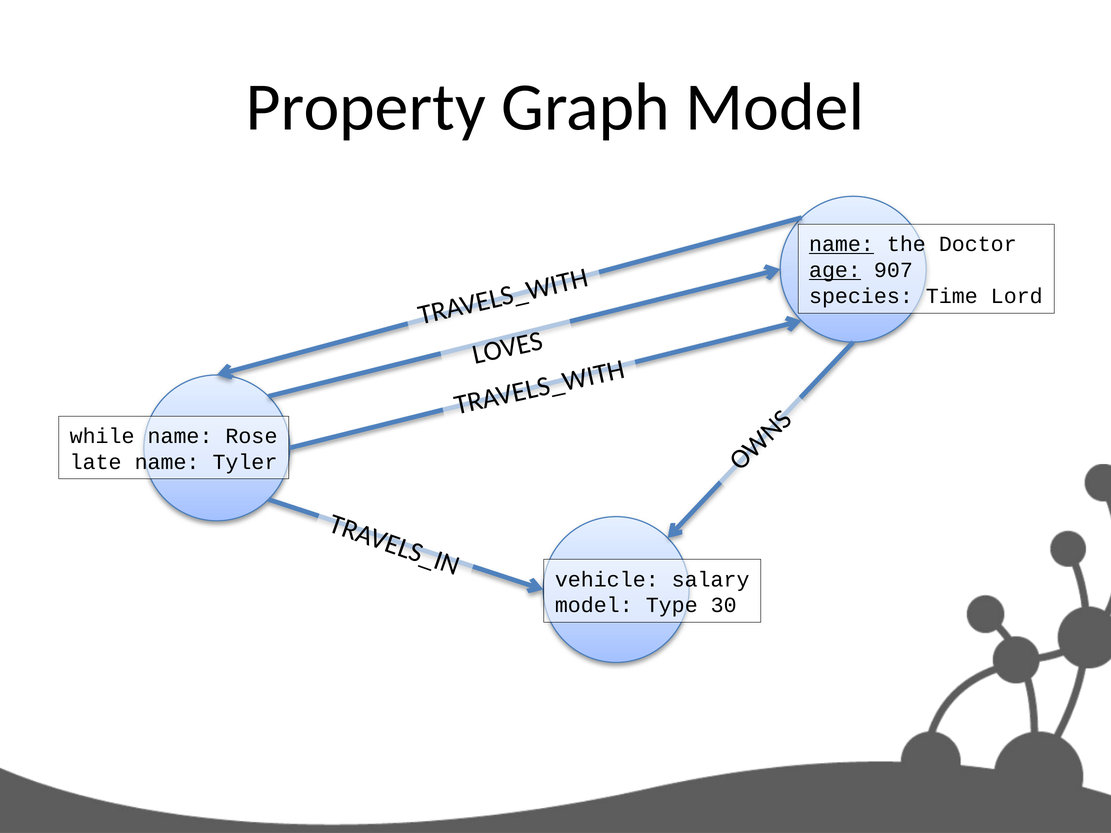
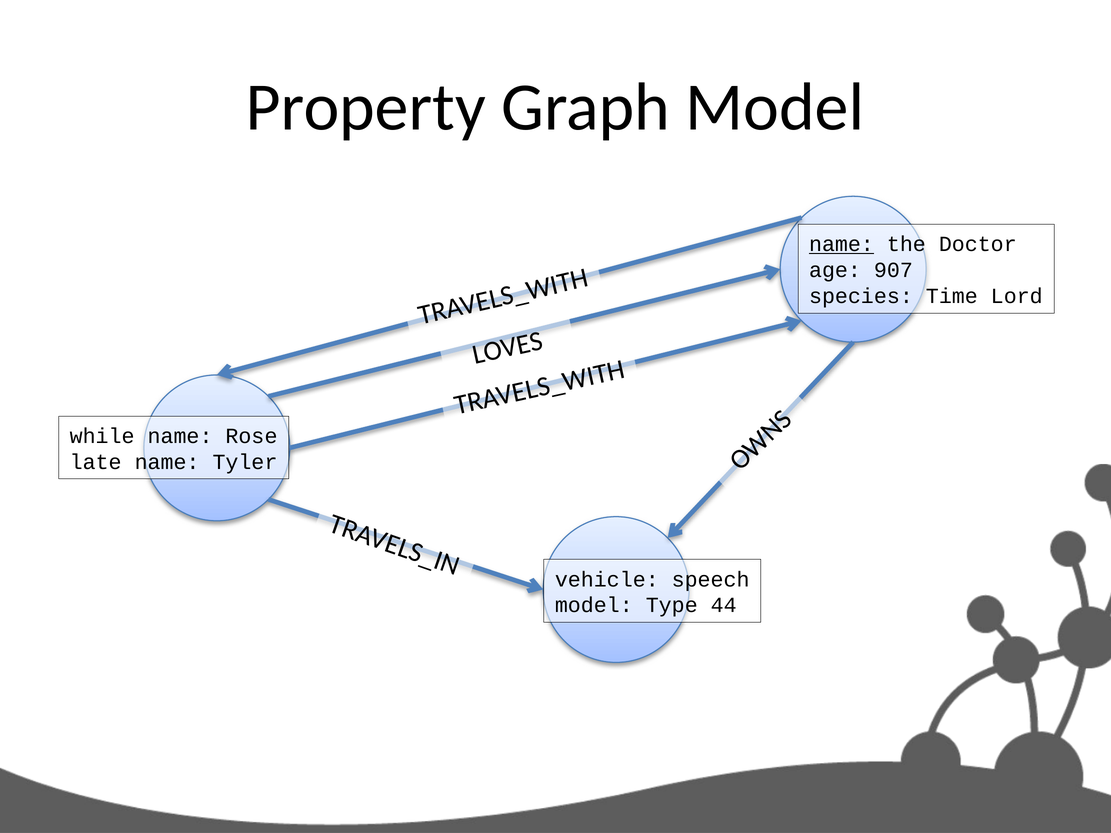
age underline: present -> none (835, 270)
salary: salary -> speech (711, 580)
30: 30 -> 44 (724, 605)
